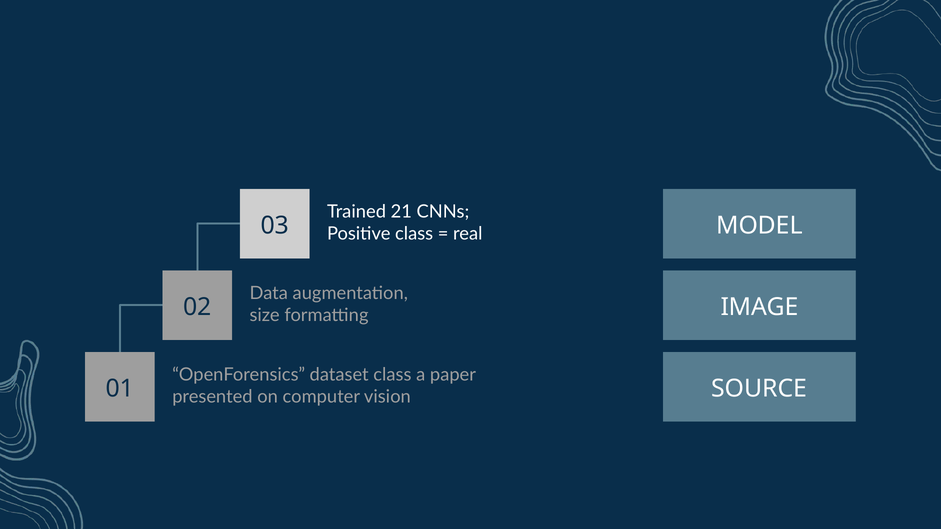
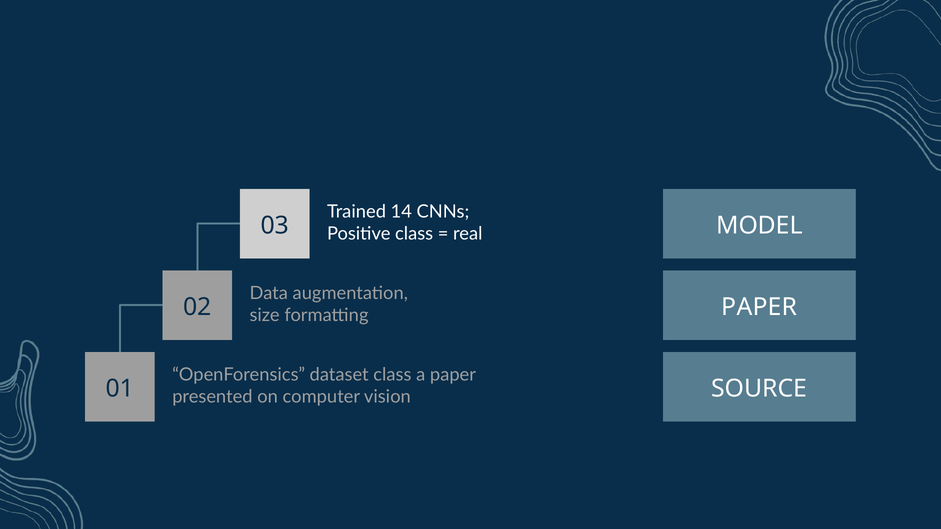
21: 21 -> 14 (401, 212)
02 IMAGE: IMAGE -> PAPER (759, 307)
